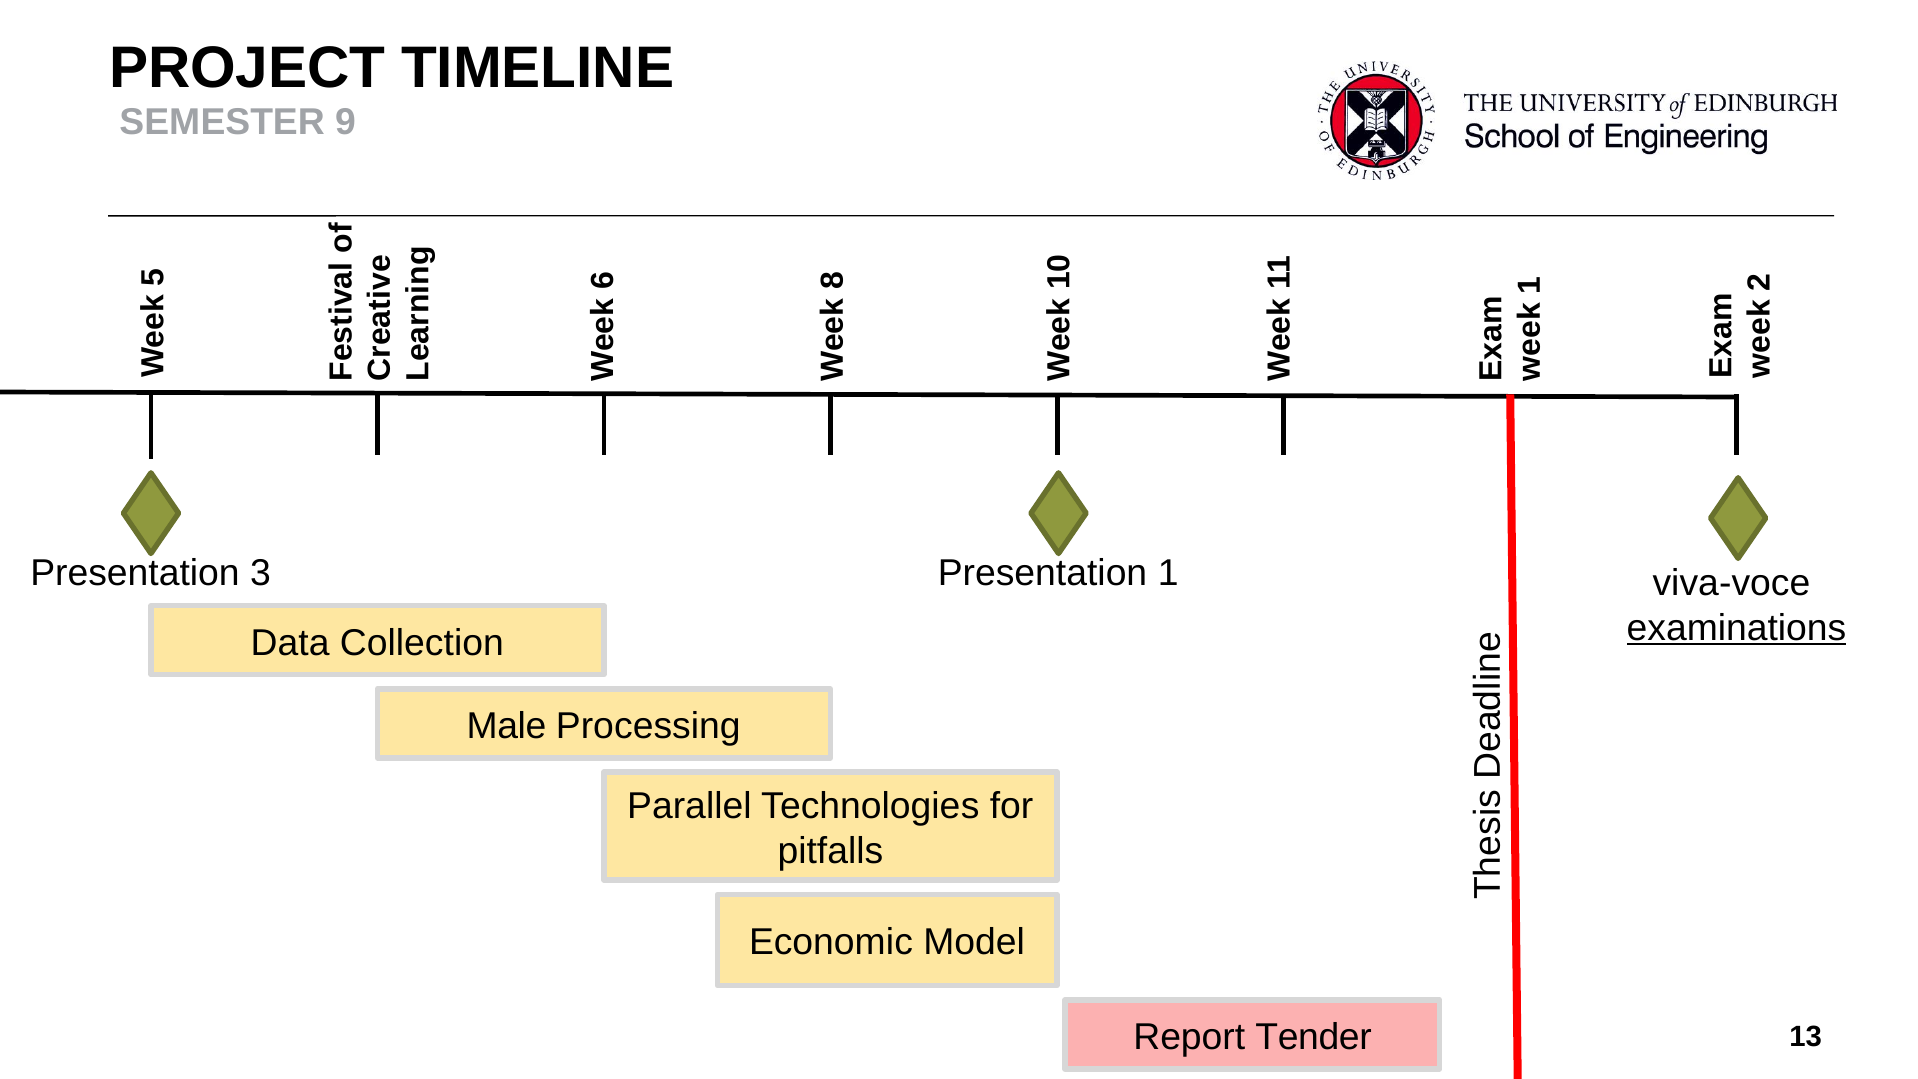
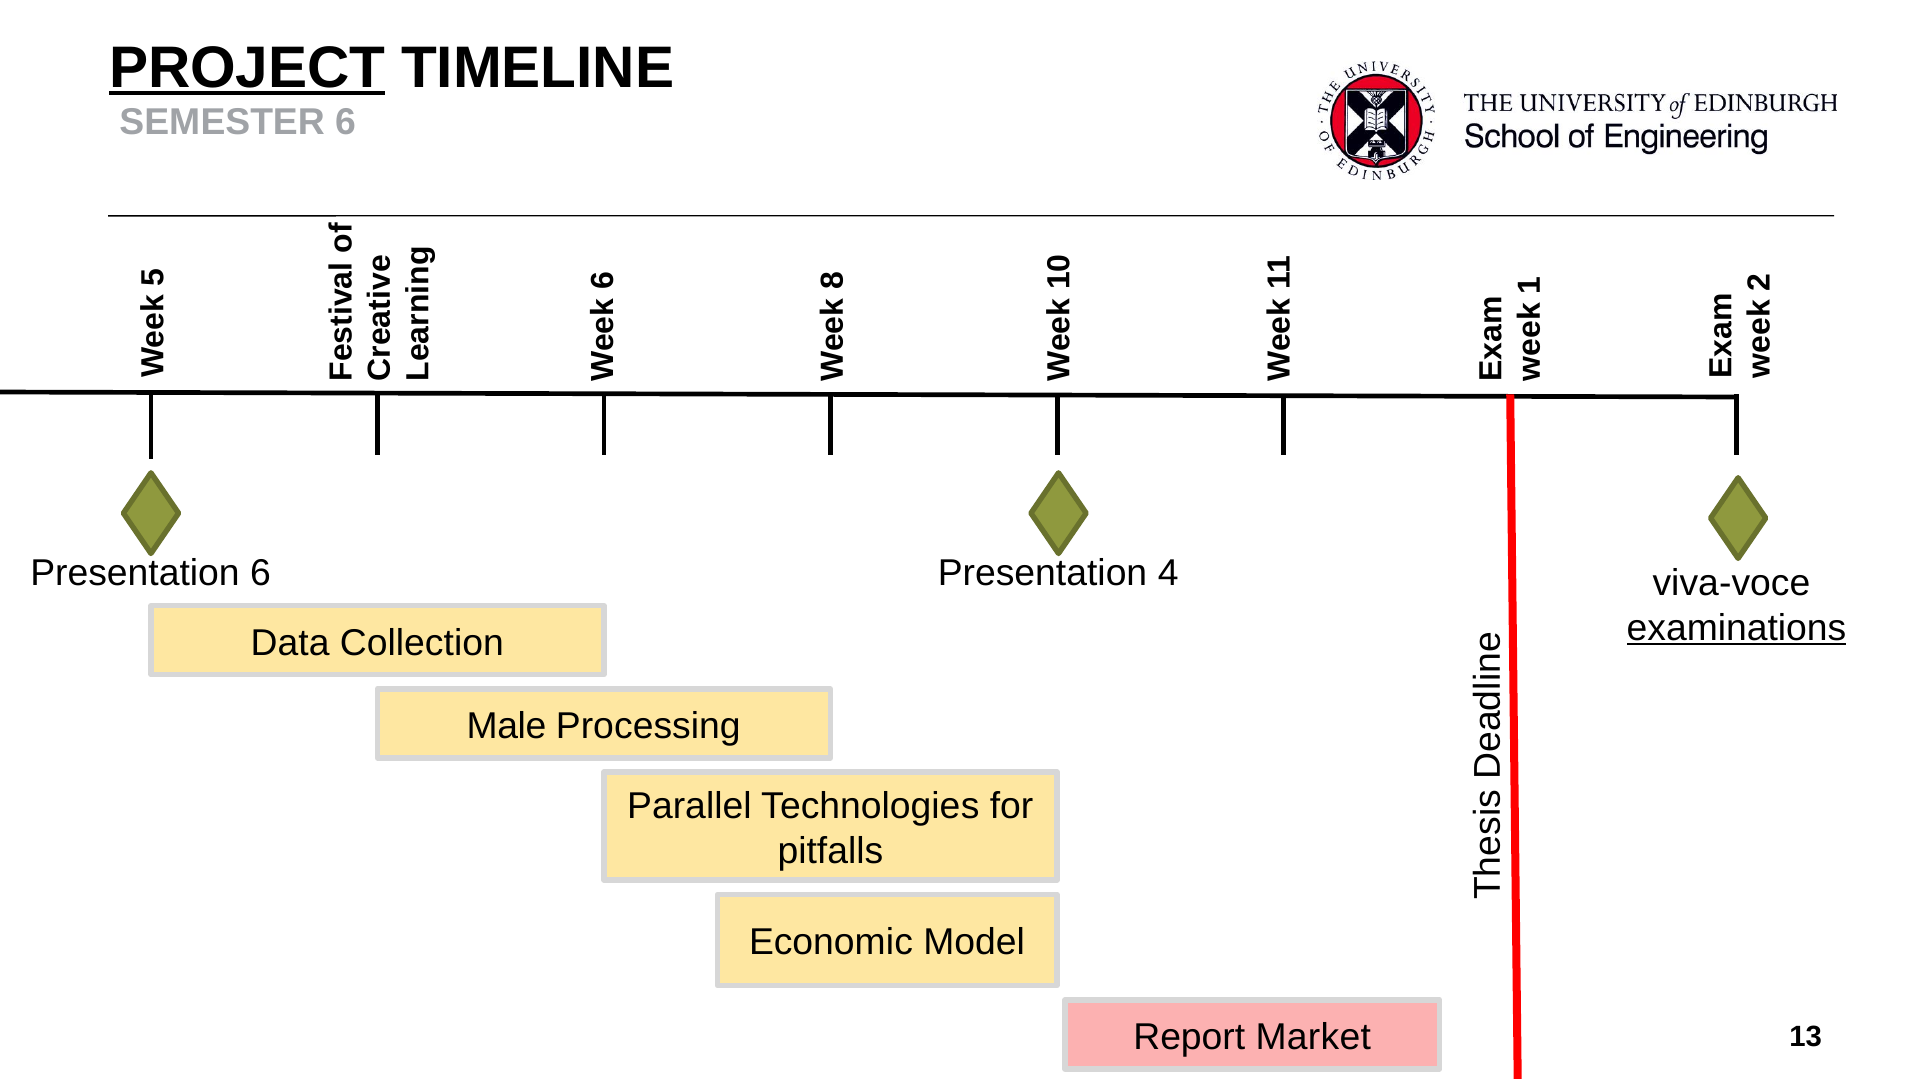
PROJECT underline: none -> present (247, 68)
SEMESTER 9: 9 -> 6 (346, 122)
Presentation 3: 3 -> 6 (261, 573)
Presentation 1: 1 -> 4 (1168, 573)
Tender: Tender -> Market (1313, 1037)
